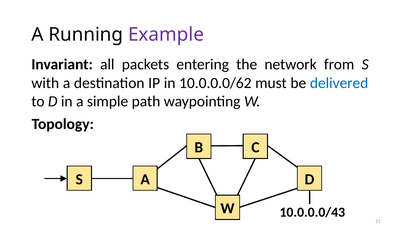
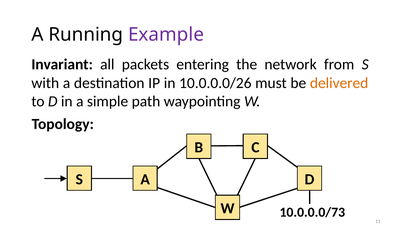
10.0.0.0/62: 10.0.0.0/62 -> 10.0.0.0/26 (215, 83)
delivered colour: blue -> orange (339, 83)
10.0.0.0/43: 10.0.0.0/43 -> 10.0.0.0/73 (312, 212)
